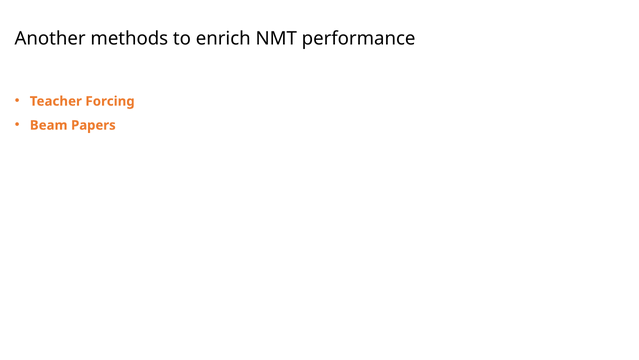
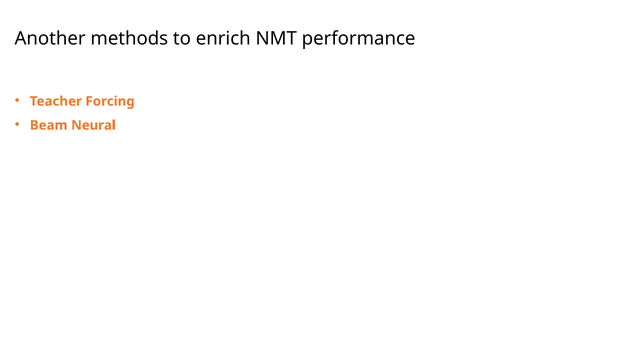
Papers: Papers -> Neural (93, 125)
